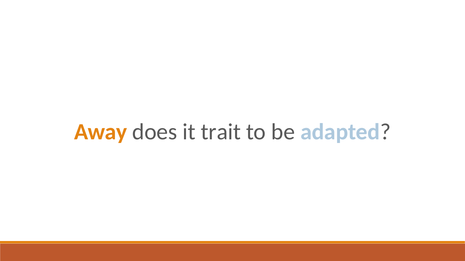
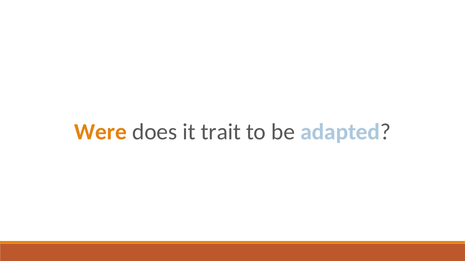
Away: Away -> Were (101, 132)
